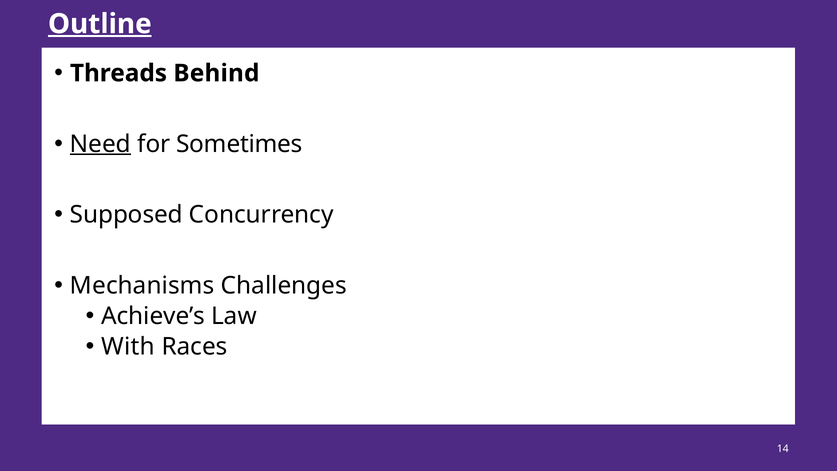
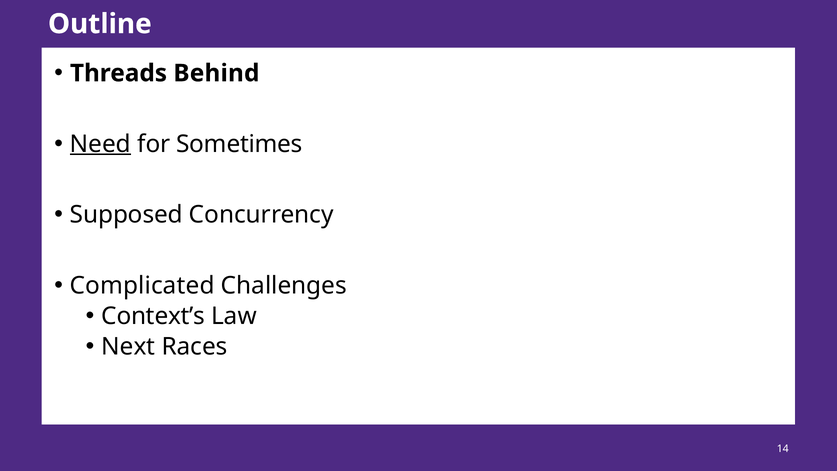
Outline underline: present -> none (100, 24)
Mechanisms: Mechanisms -> Complicated (142, 285)
Achieve’s: Achieve’s -> Context’s (153, 316)
With: With -> Next (128, 347)
